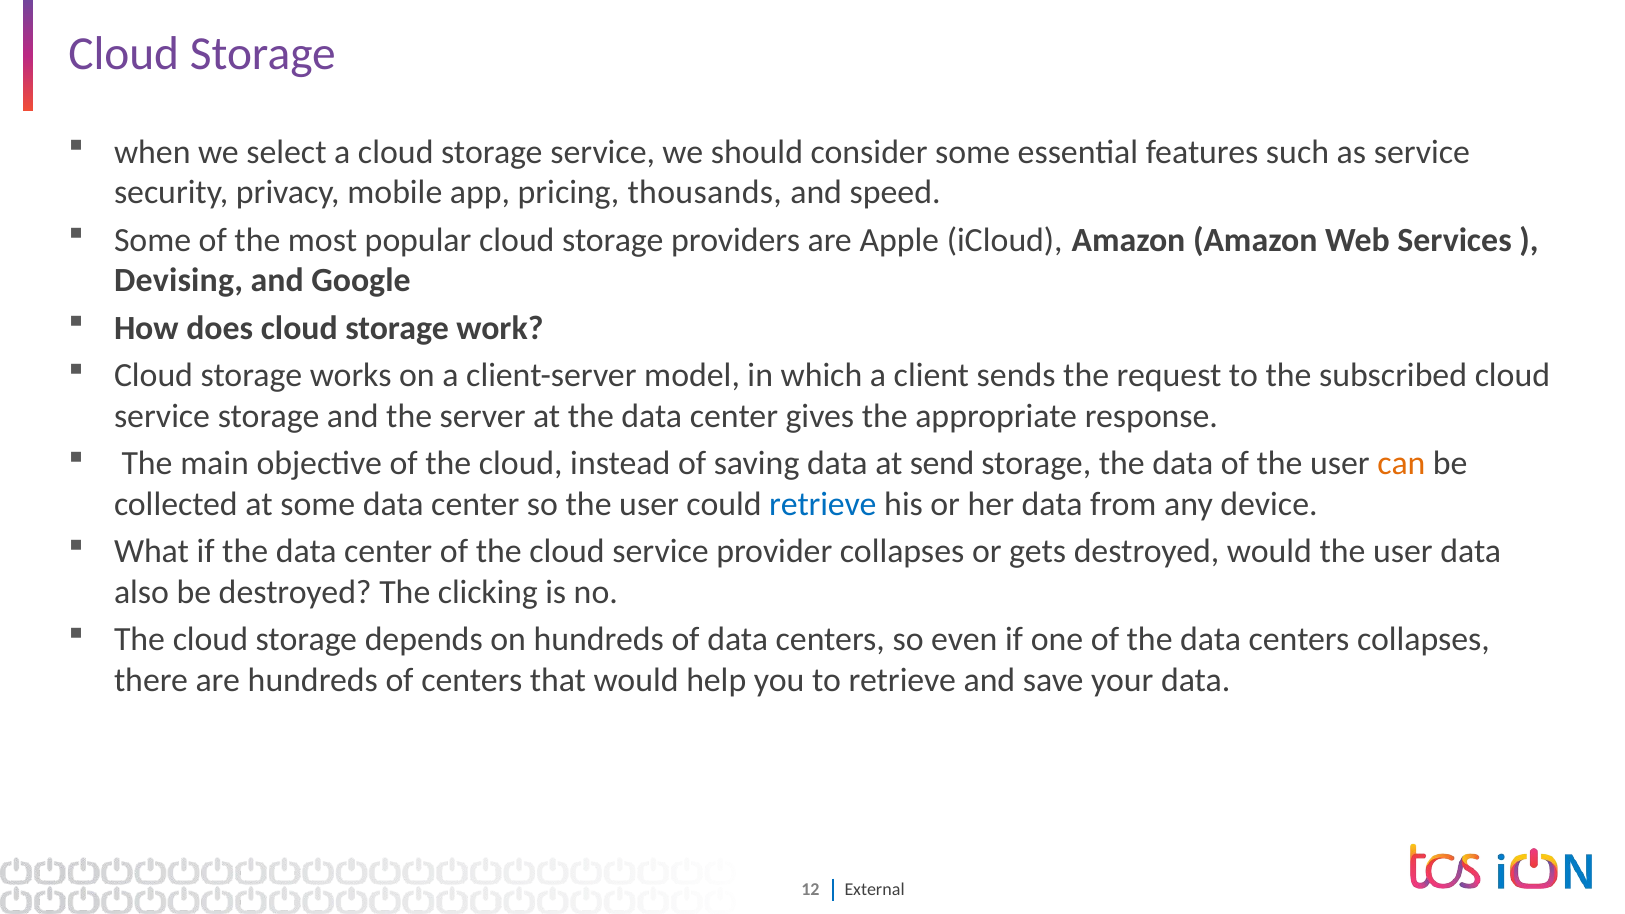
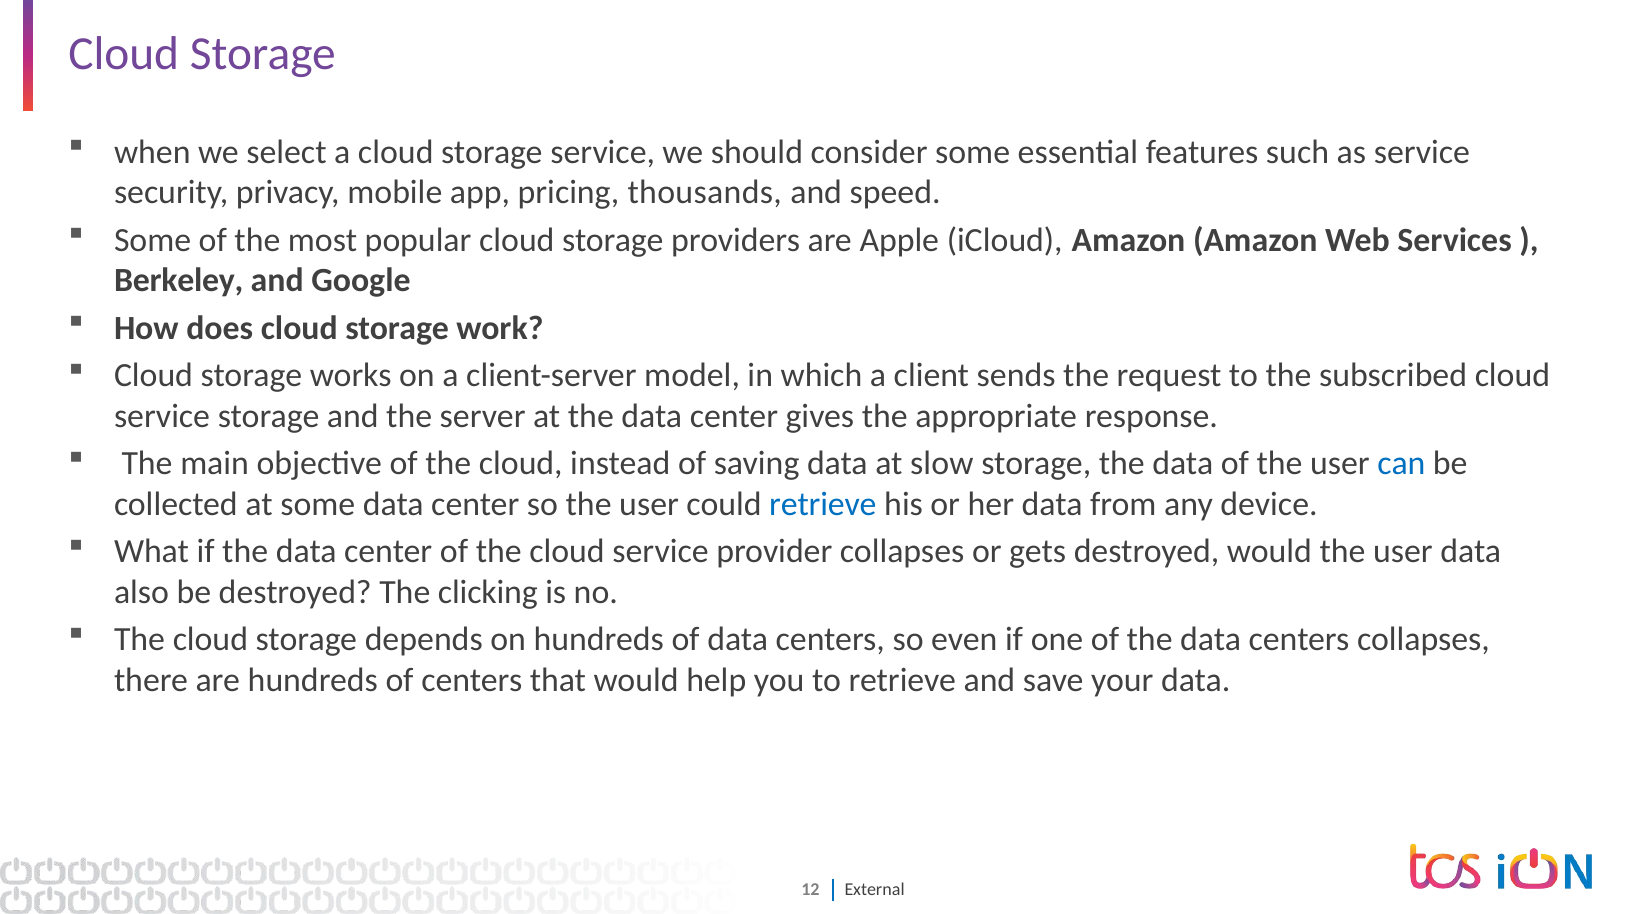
Devising: Devising -> Berkeley (179, 281)
send: send -> slow (942, 464)
can colour: orange -> blue (1401, 464)
